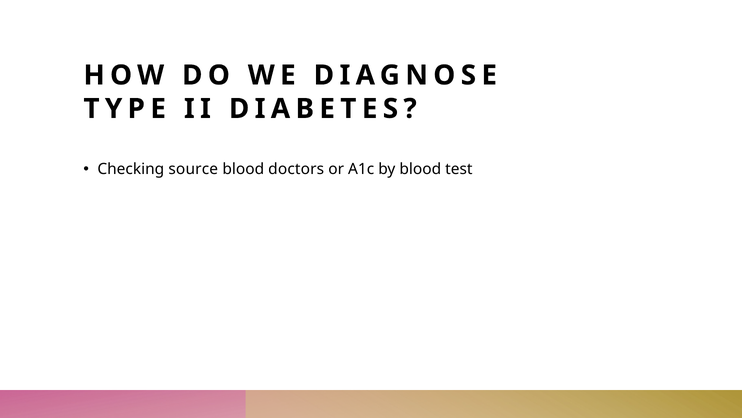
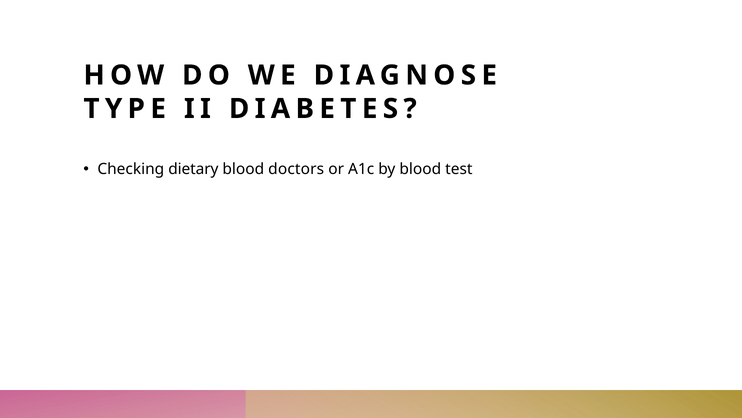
source: source -> dietary (193, 169)
